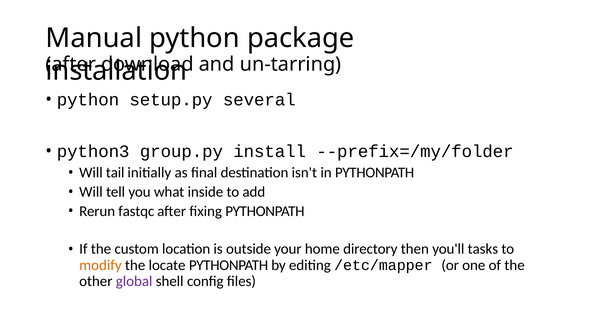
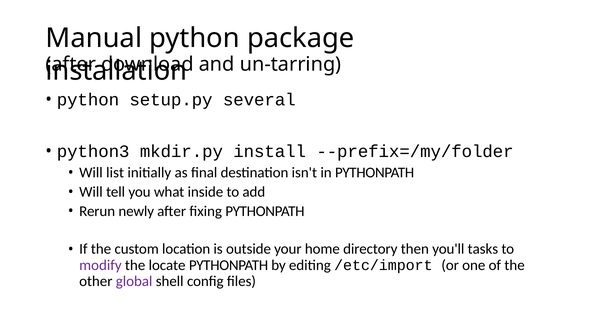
group.py: group.py -> mkdir.py (181, 152)
tail: tail -> list (115, 173)
fastqc: fastqc -> newly (136, 211)
modify colour: orange -> purple (100, 265)
/etc/mapper: /etc/mapper -> /etc/import (383, 265)
